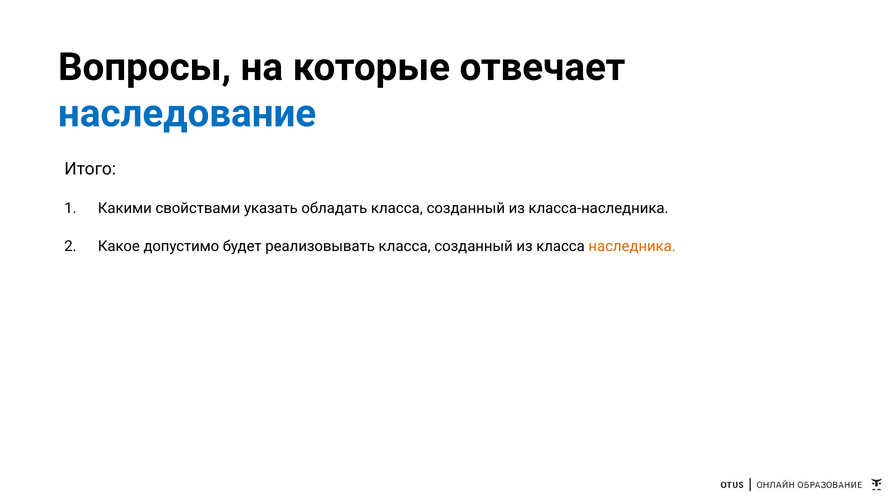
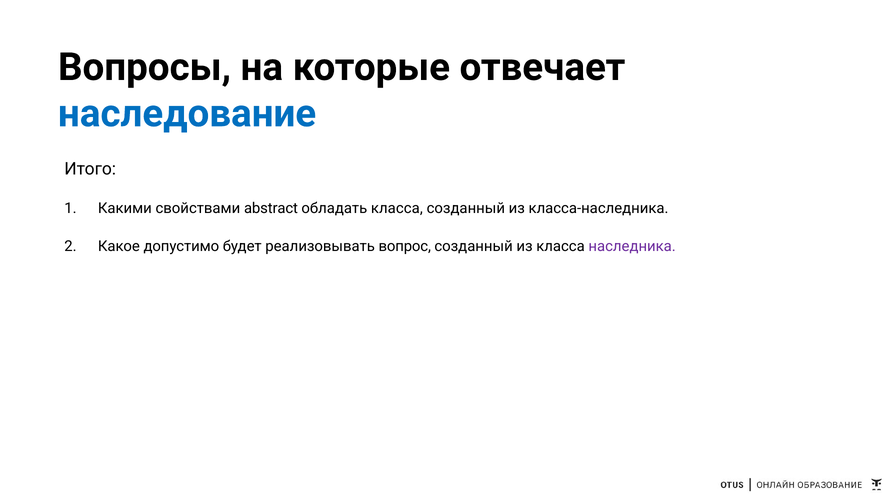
указать: указать -> abstract (271, 208)
реализовывать класса: класса -> вопрос (405, 246)
наследника colour: orange -> purple (632, 246)
